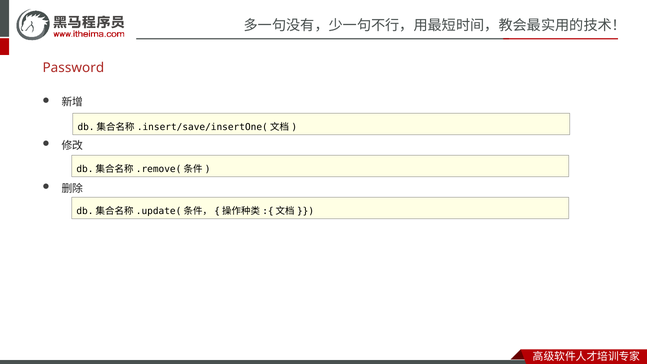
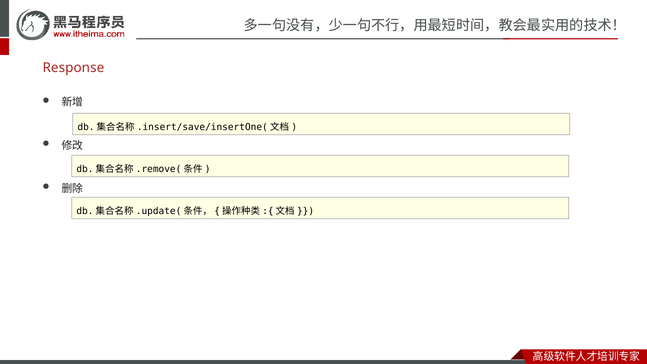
Password: Password -> Response (73, 68)
